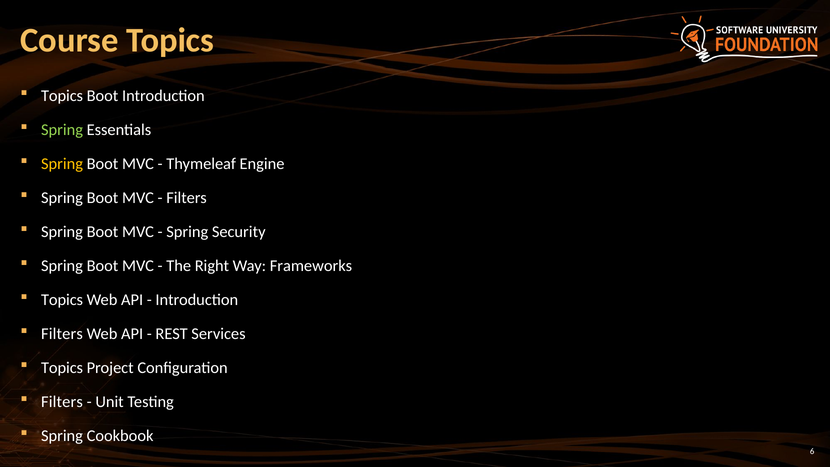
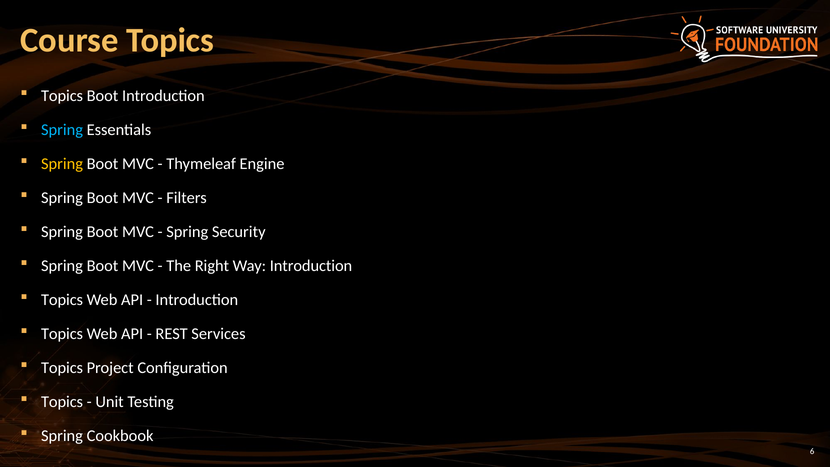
Spring colour: light green -> light blue (62, 130)
Way Frameworks: Frameworks -> Introduction (311, 266)
Filters: Filters -> Topics (62, 334)
Filters: Filters -> Topics (62, 402)
